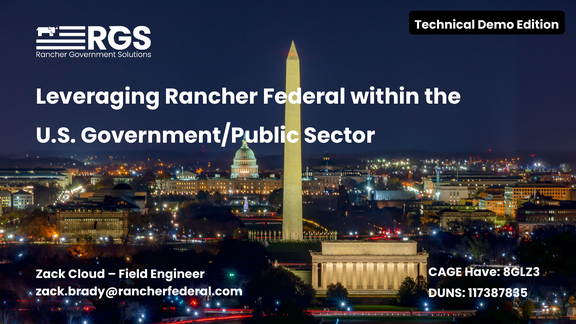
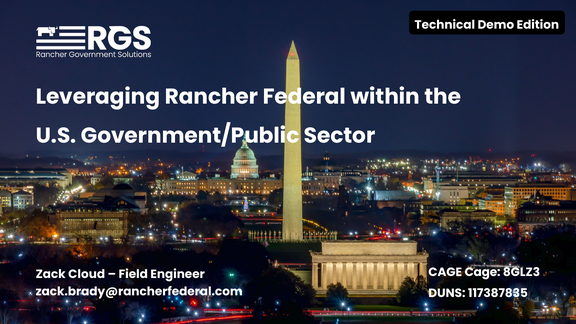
CAGE Have: Have -> Cage (483, 272)
